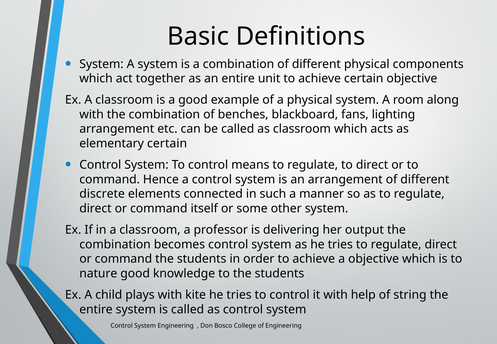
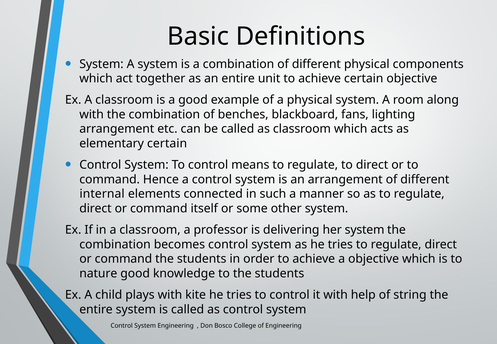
discrete: discrete -> internal (102, 194)
her output: output -> system (365, 230)
